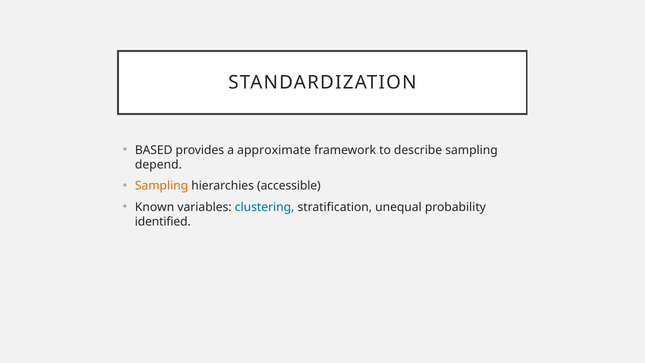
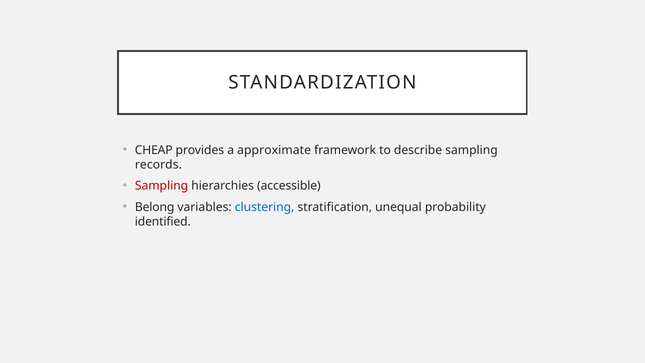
BASED: BASED -> CHEAP (154, 150)
depend: depend -> records (158, 165)
Sampling colour: orange -> red (162, 186)
Known: Known -> Belong (155, 207)
